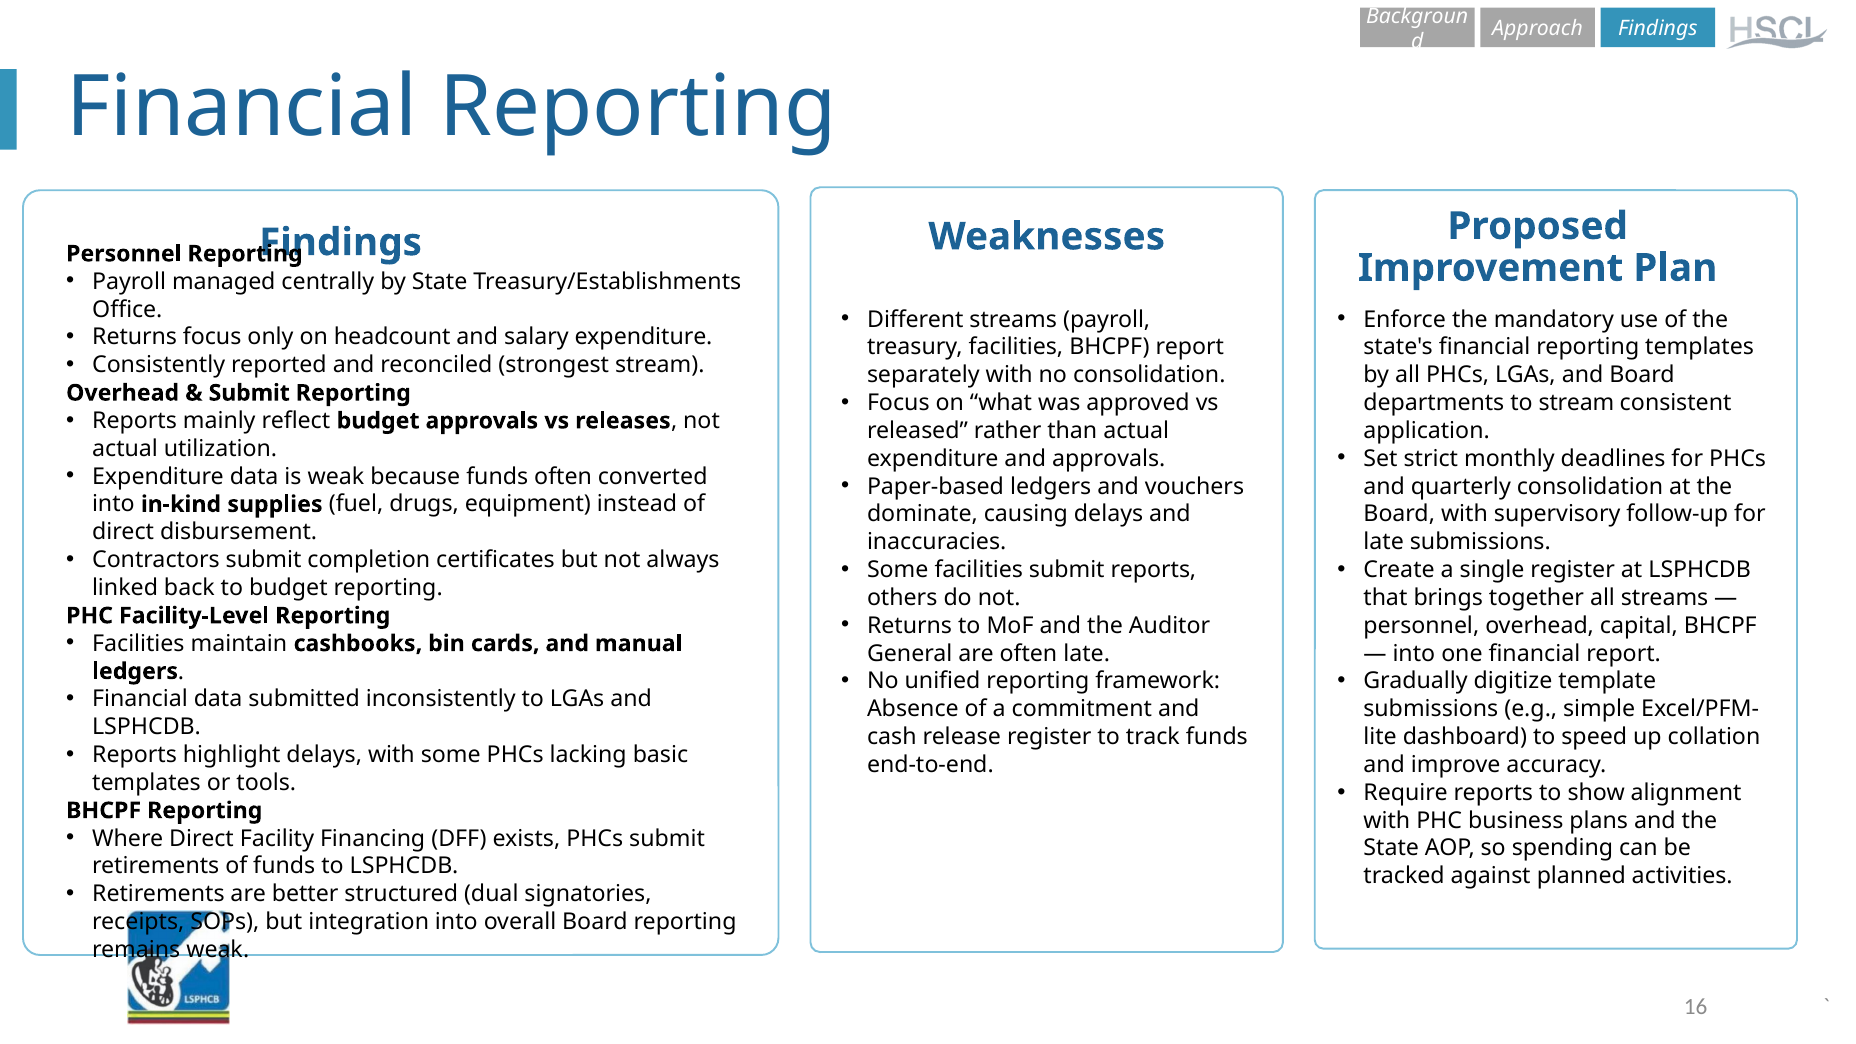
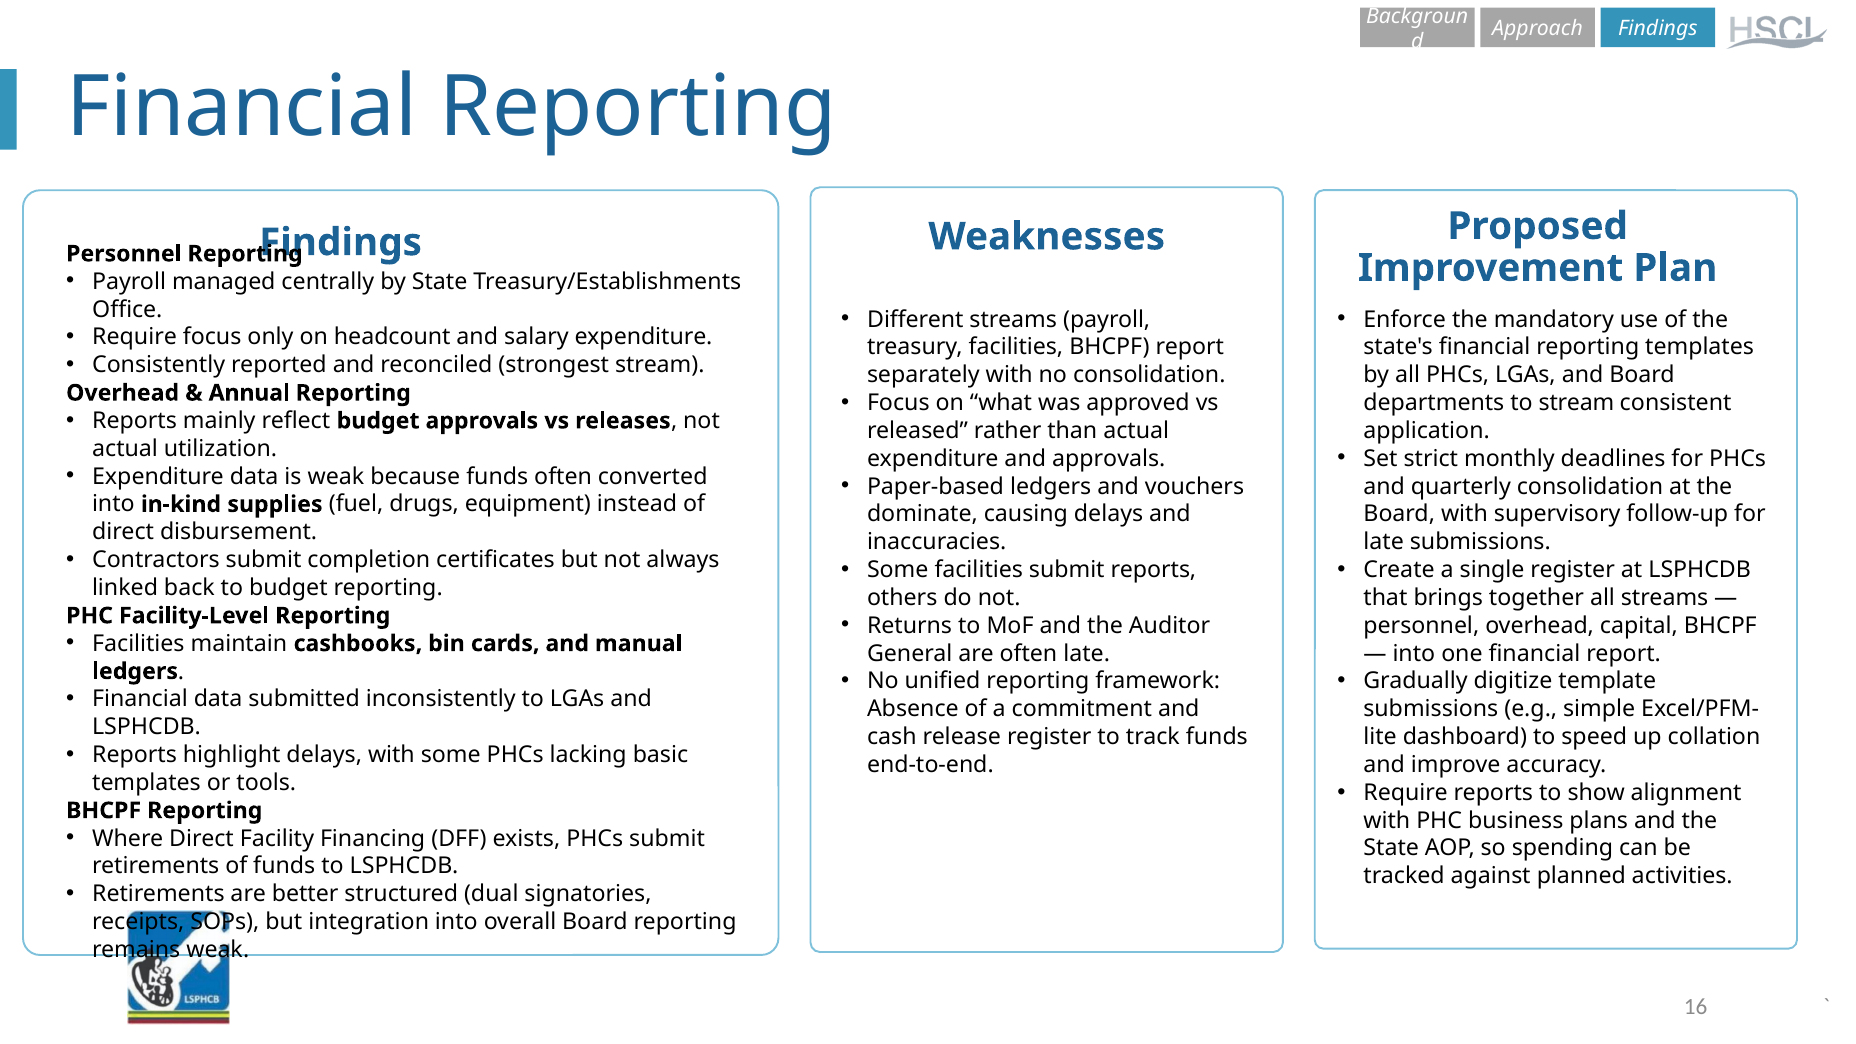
Returns: Returns -> Require (135, 337)
Submit: Submit -> Annual (249, 393)
